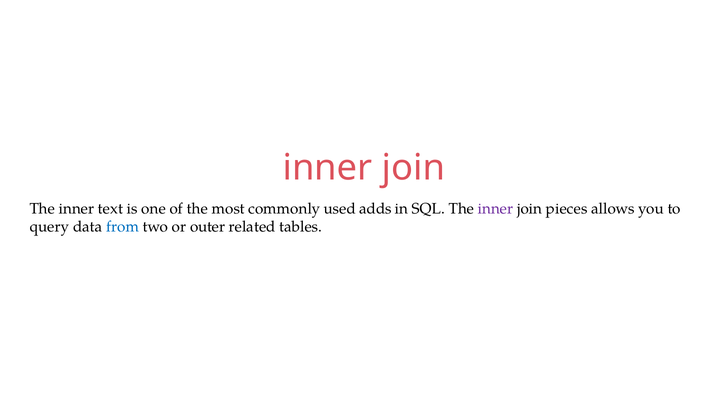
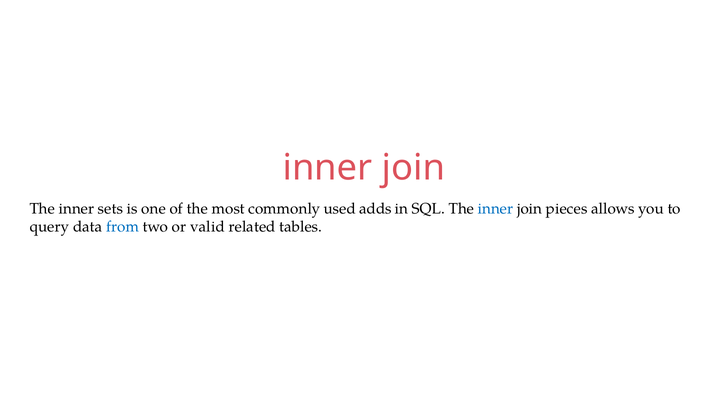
text: text -> sets (110, 209)
inner colour: purple -> blue (496, 209)
outer: outer -> valid (207, 227)
